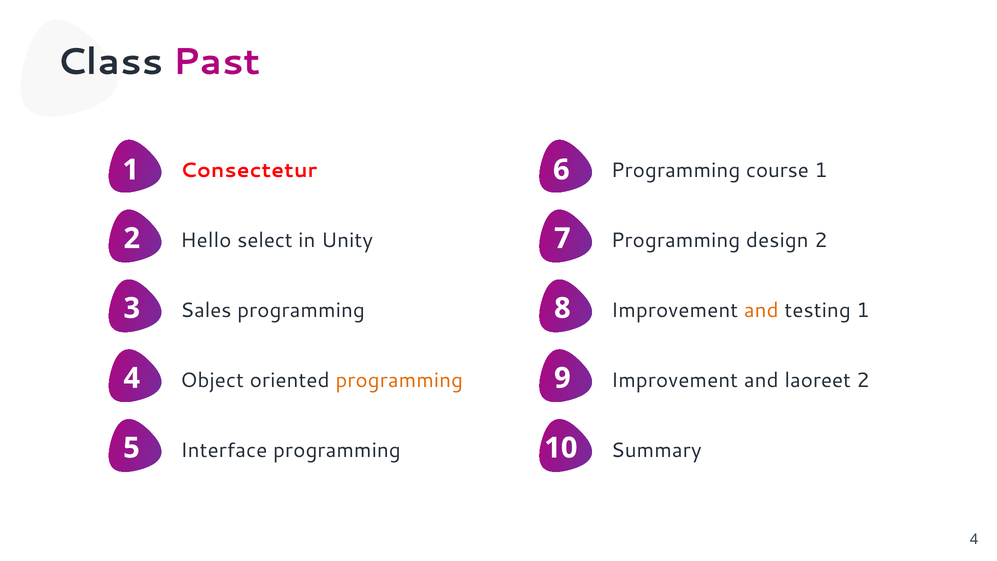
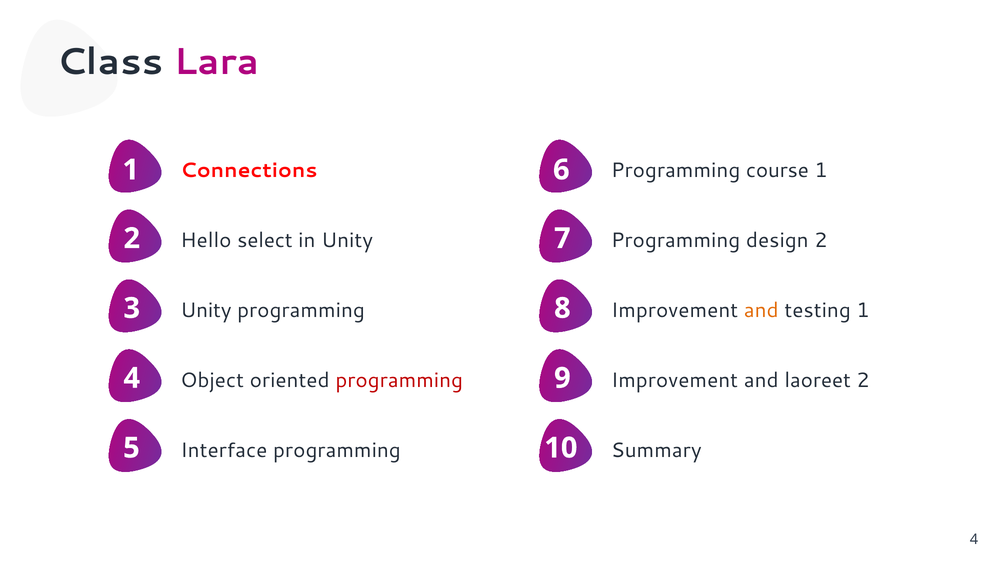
Past: Past -> Lara (217, 62)
Consectetur: Consectetur -> Connections (249, 170)
Sales: Sales -> Unity (206, 310)
programming colour: orange -> red (399, 380)
